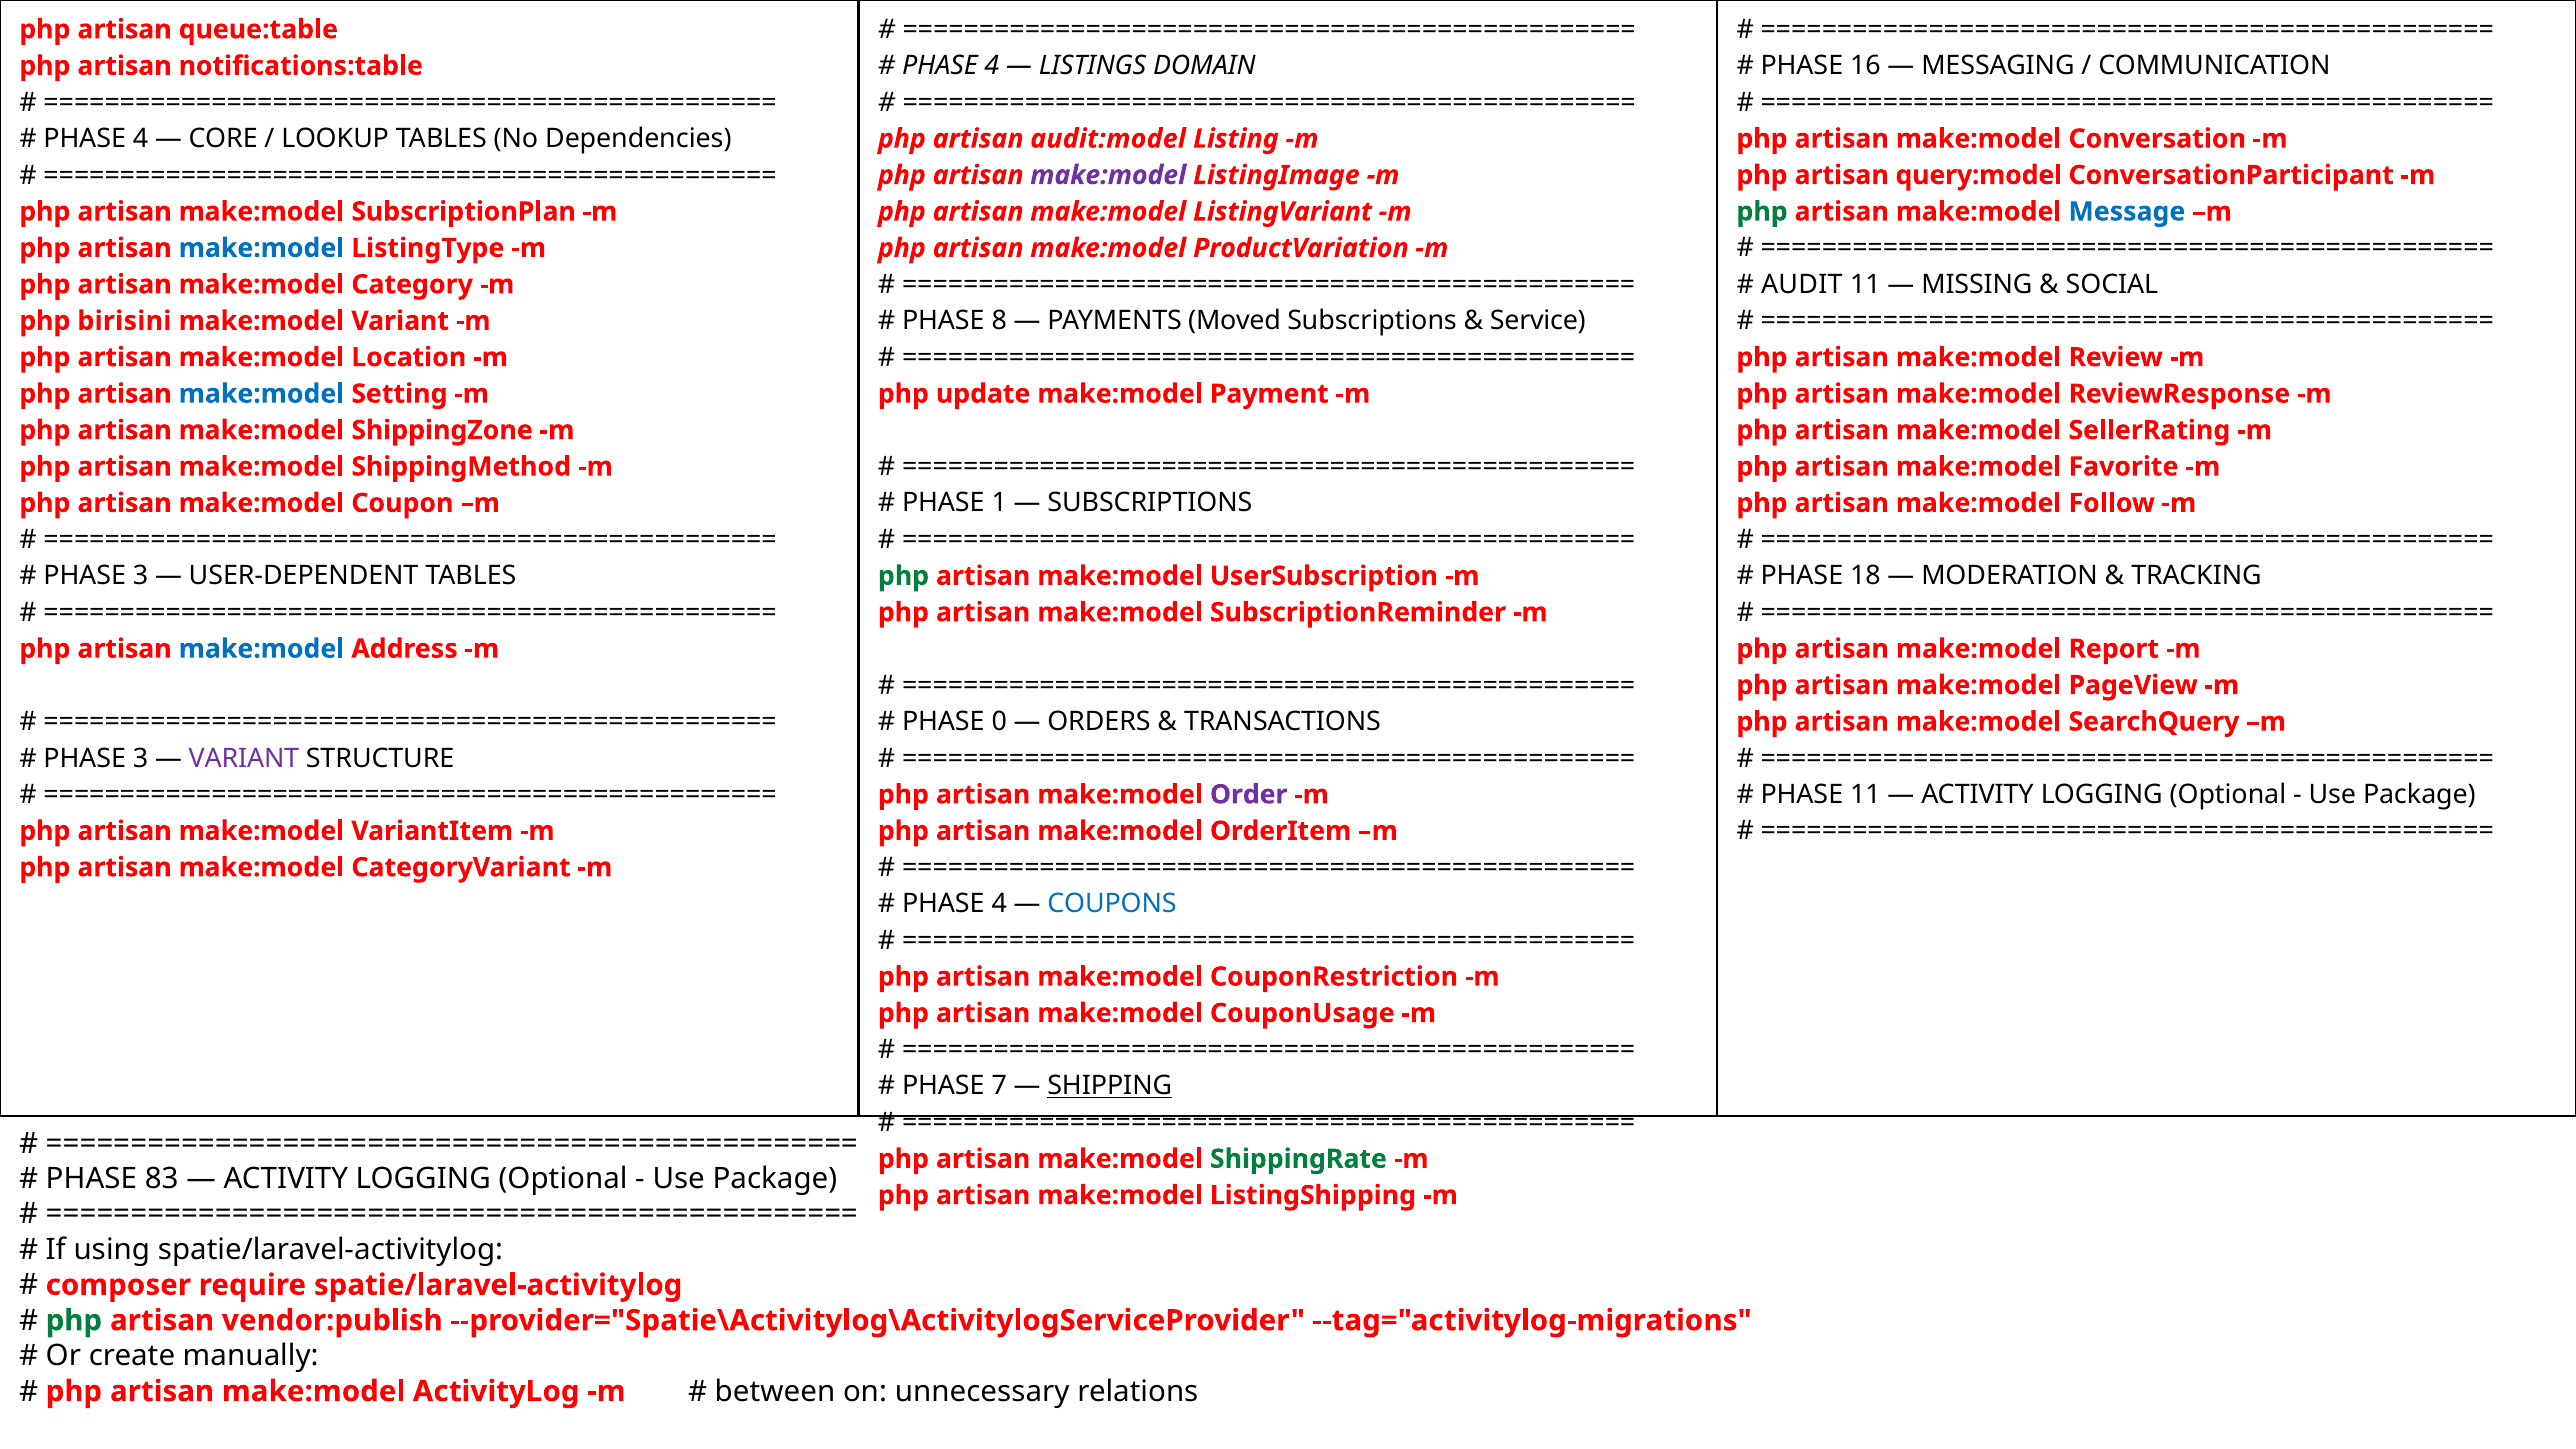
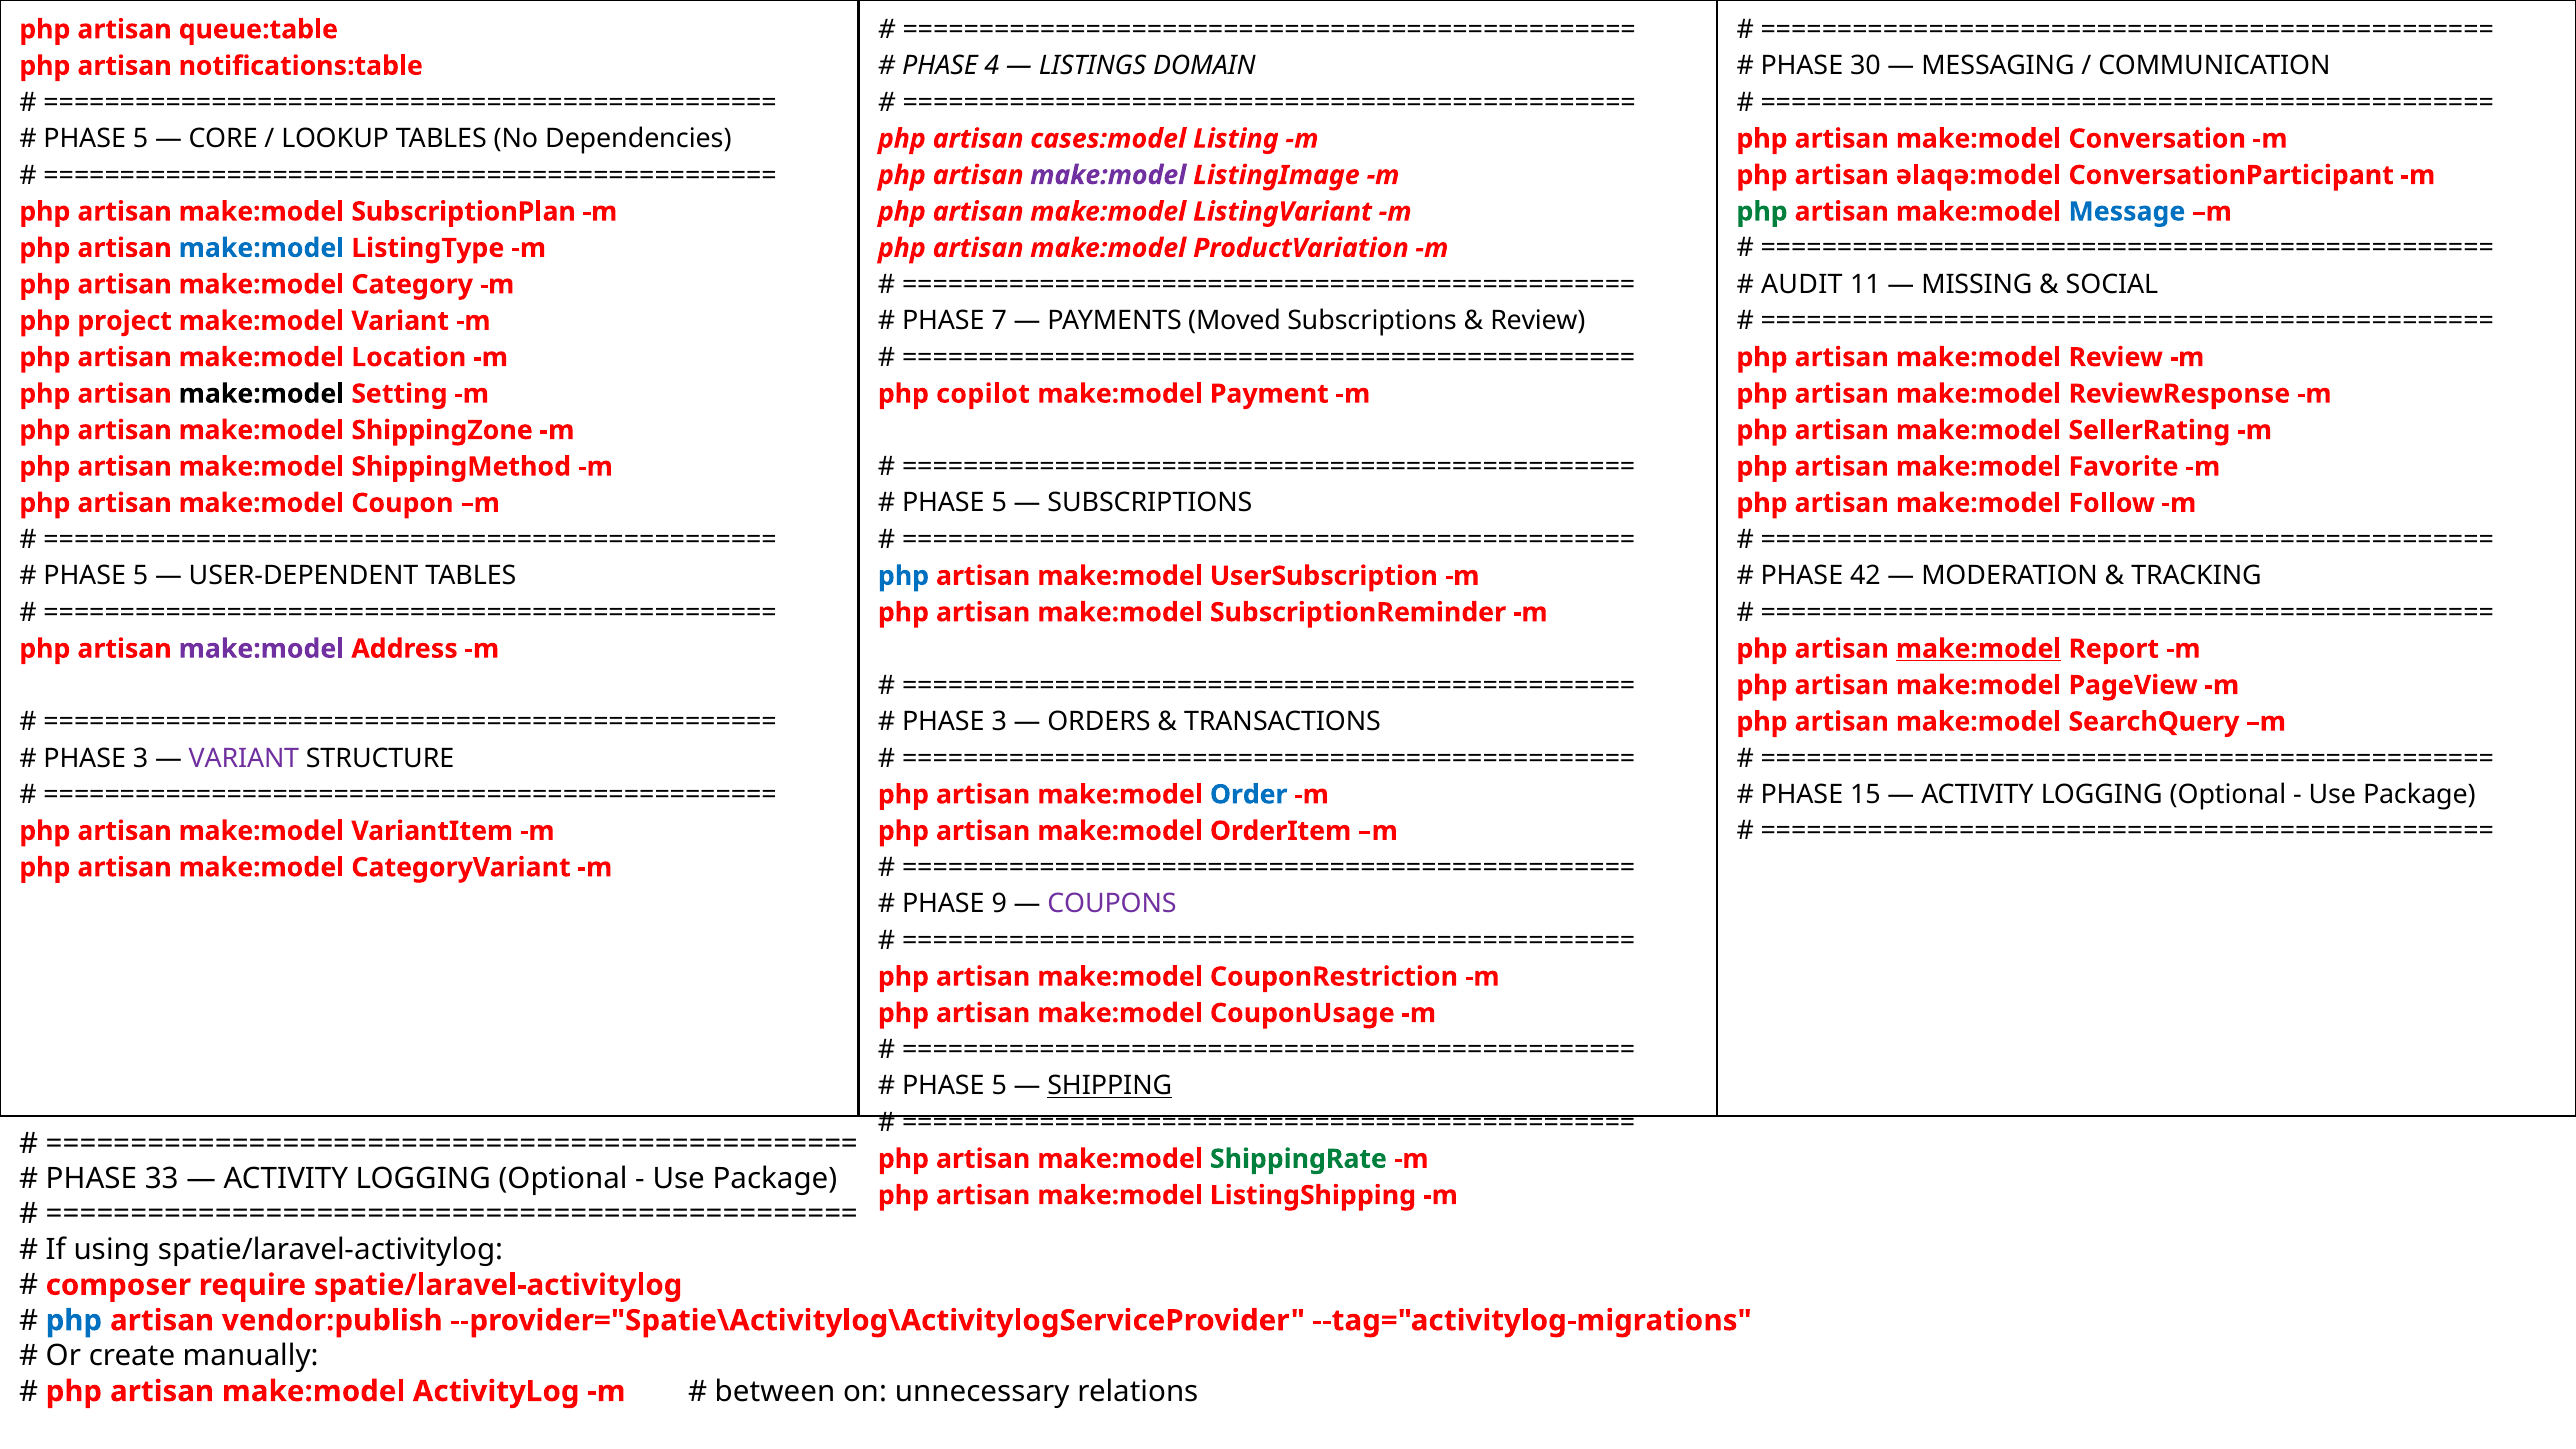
16: 16 -> 30 (1865, 66)
4: 4 -> 5 (141, 139)
audit:model: audit:model -> cases:model (1108, 139)
query:model: query:model -> əlaqə:model (1979, 175)
8: 8 -> 7 (999, 321)
Service: Service -> Review (1538, 321)
birisini: birisini -> project (125, 321)
make:model colour: blue -> black (261, 394)
update: update -> copilot (983, 394)
1: 1 -> 5 (999, 503)
3: 3 -> 5 (141, 576)
18: 18 -> 42 (1865, 576)
php colour: green -> blue (904, 576)
make:model colour: blue -> purple (261, 649)
make:model underline: none -> present (1979, 649)
0: 0 -> 3 (999, 722)
PHASE 11: 11 -> 15 (1865, 795)
Order colour: purple -> blue (1249, 795)
4: 4 -> 9 (999, 904)
COUPONS colour: blue -> purple (1112, 904)
7: 7 -> 5 (999, 1086)
83: 83 -> 33 (162, 1179)
php colour: green -> blue (74, 1321)
